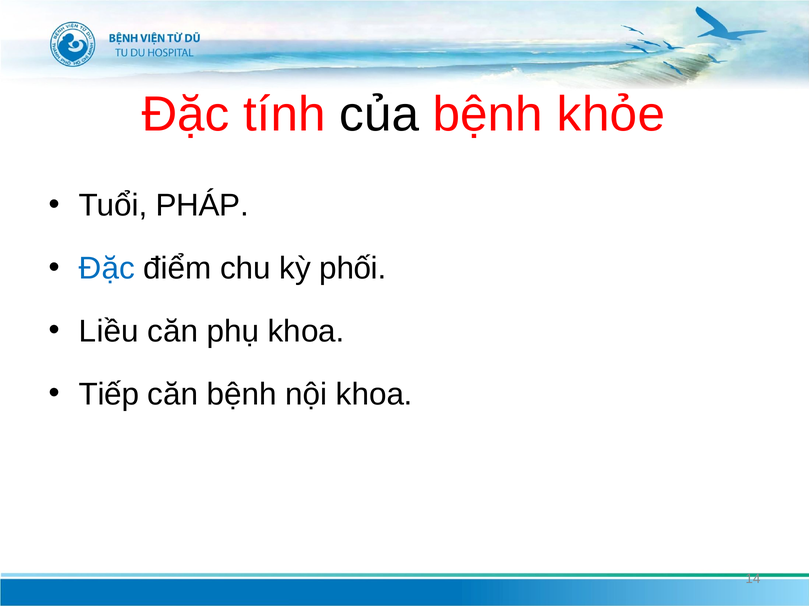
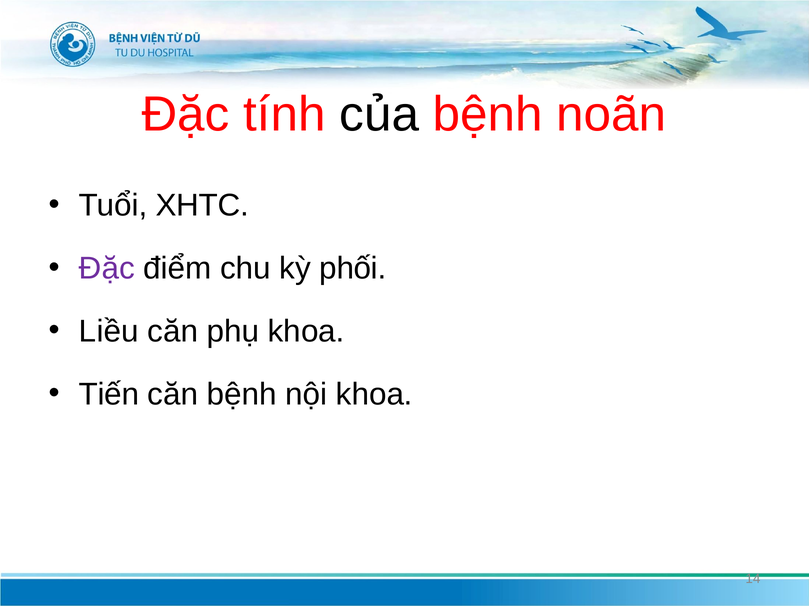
khỏe: khỏe -> noãn (611, 115)
PHÁP: PHÁP -> XHTC (202, 206)
Đặc colour: blue -> purple (107, 269)
Tiếp: Tiếp -> Tiến (109, 395)
